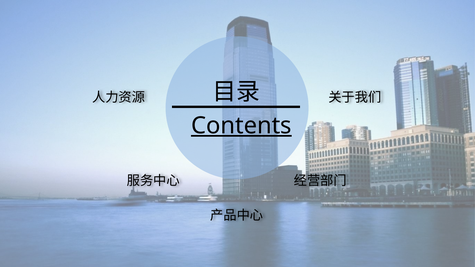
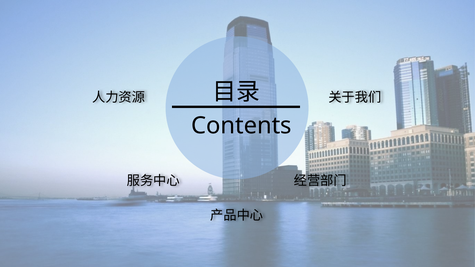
Contents underline: present -> none (241, 126)
